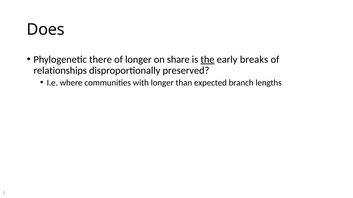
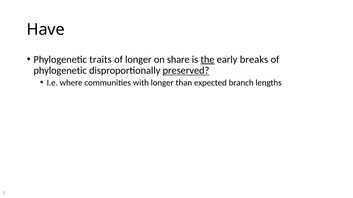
Does: Does -> Have (46, 30)
there: there -> traits (101, 60)
relationships: relationships -> phylogenetic (60, 71)
preserved underline: none -> present (186, 71)
